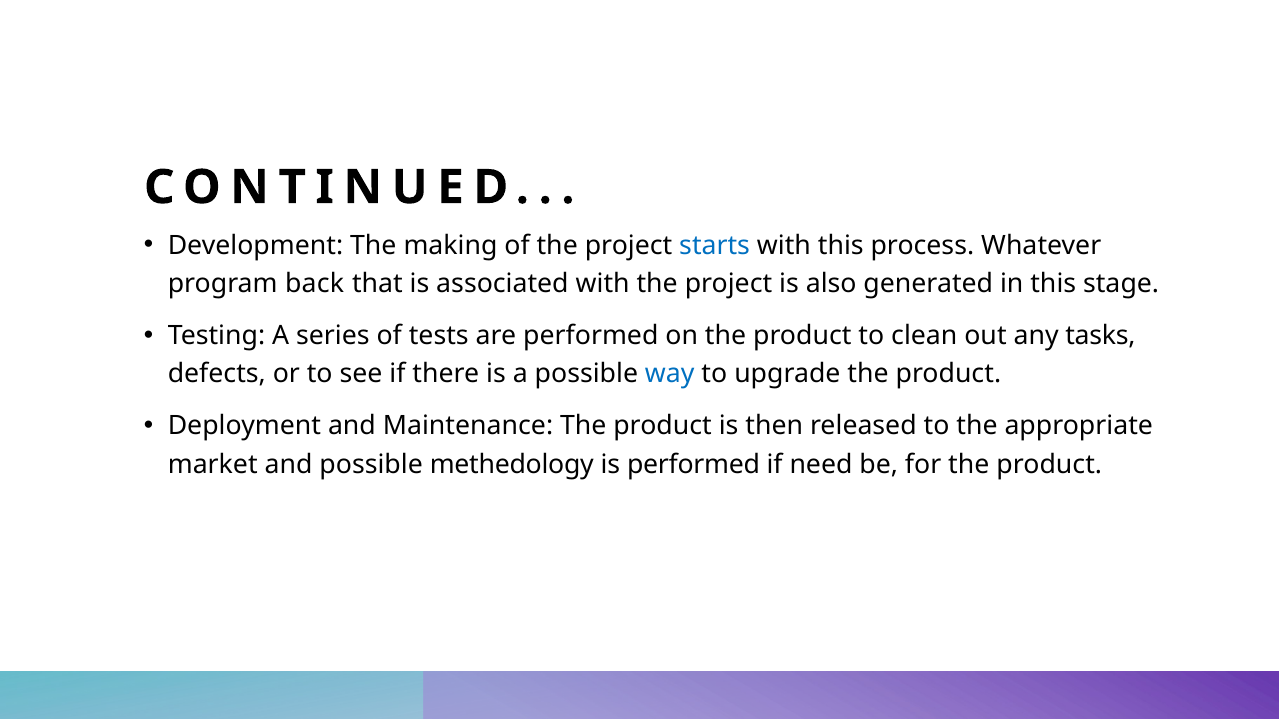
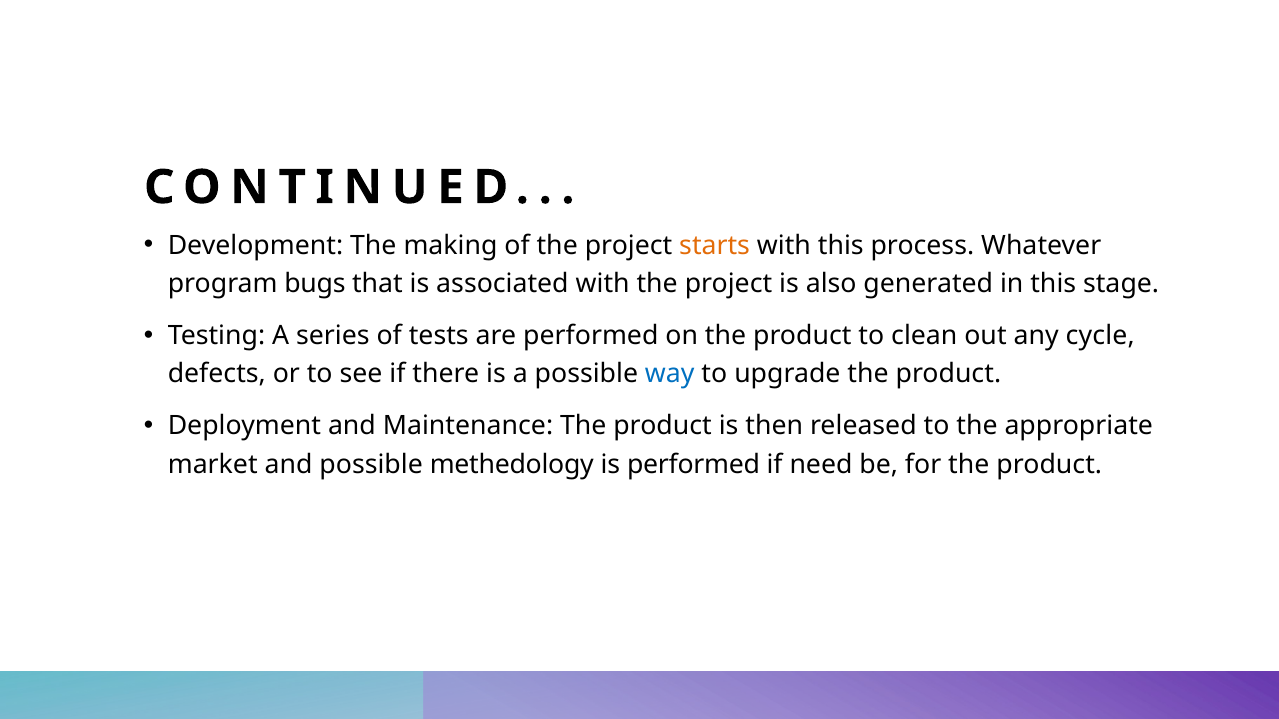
starts colour: blue -> orange (715, 246)
back: back -> bugs (315, 284)
tasks: tasks -> cycle (1100, 336)
